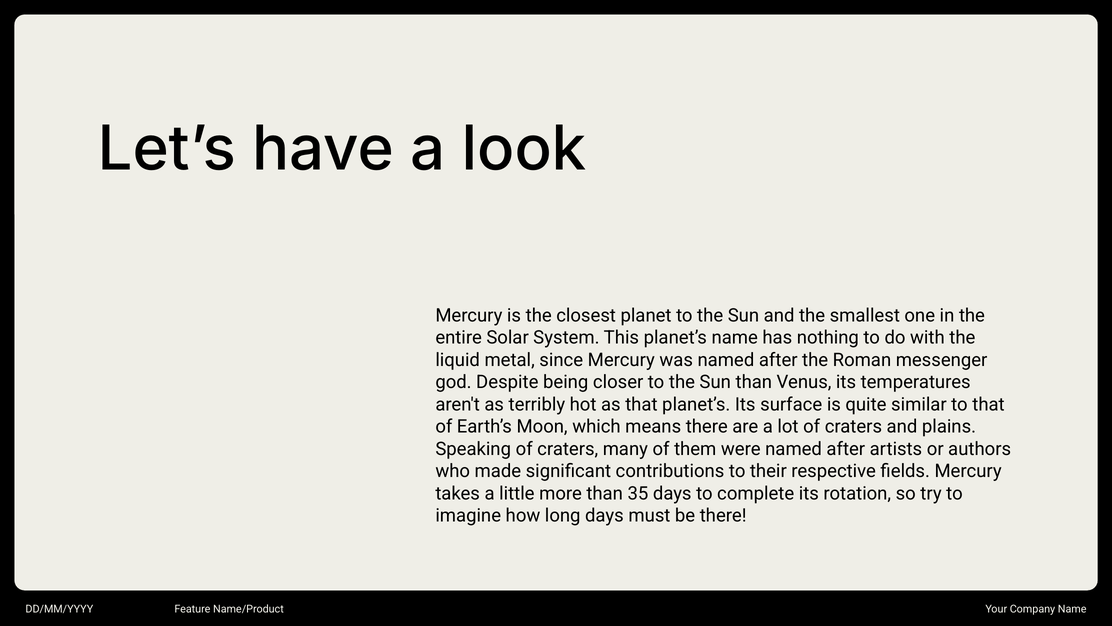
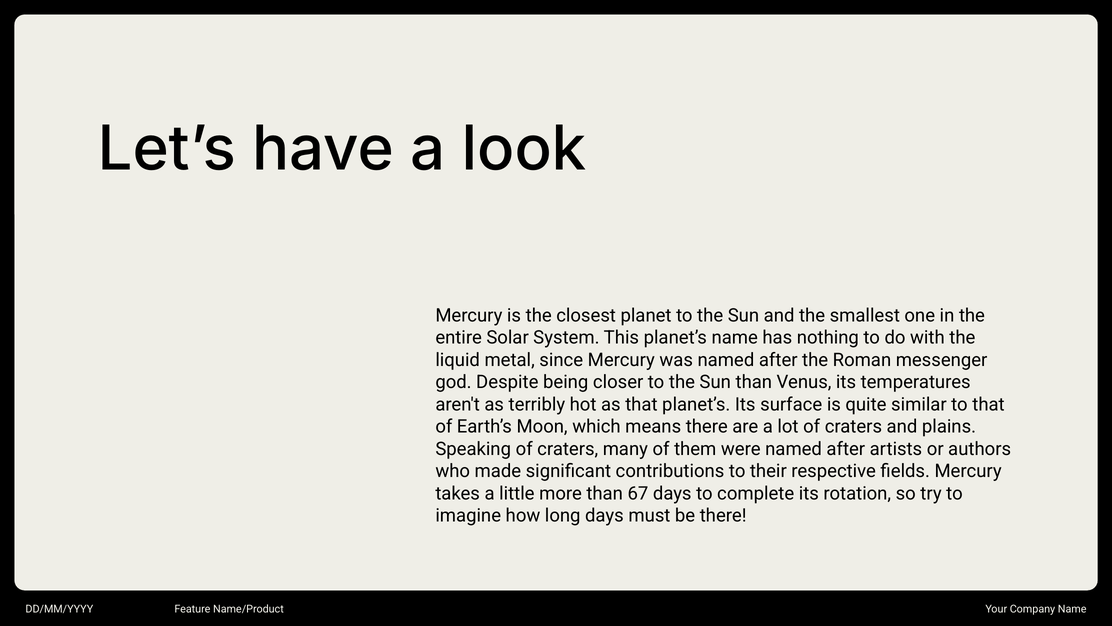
35: 35 -> 67 (638, 493)
